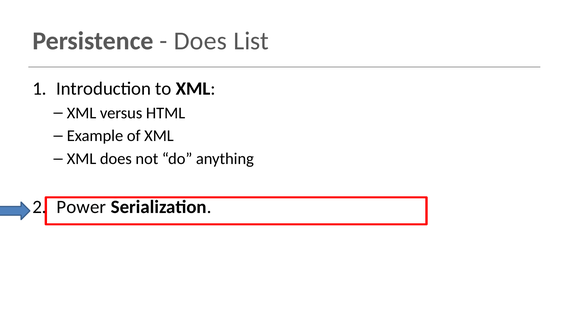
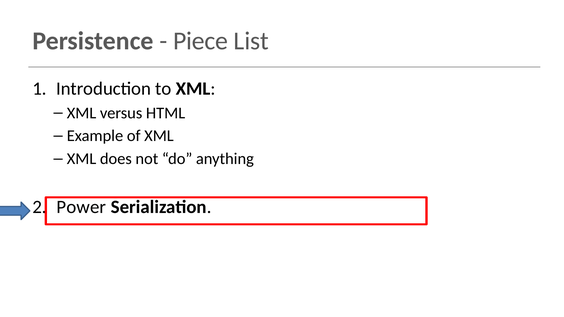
Does: Does -> Piece (201, 41)
